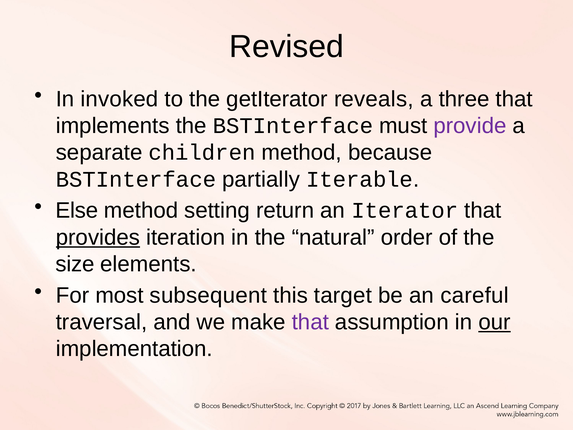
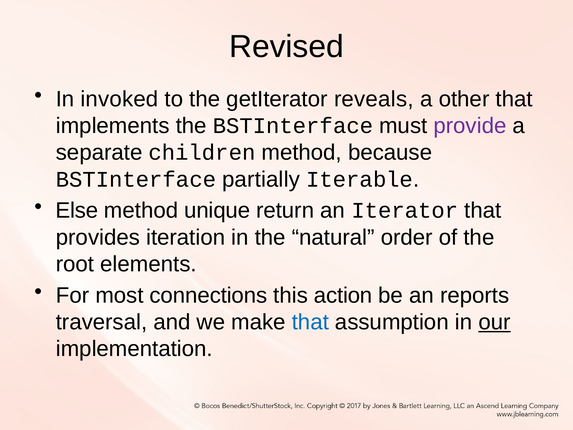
three: three -> other (464, 99)
setting: setting -> unique (217, 210)
provides underline: present -> none (98, 237)
size: size -> root (75, 264)
subsequent: subsequent -> connections (208, 295)
target: target -> action (343, 295)
careful: careful -> reports (475, 295)
that colour: purple -> blue (310, 322)
